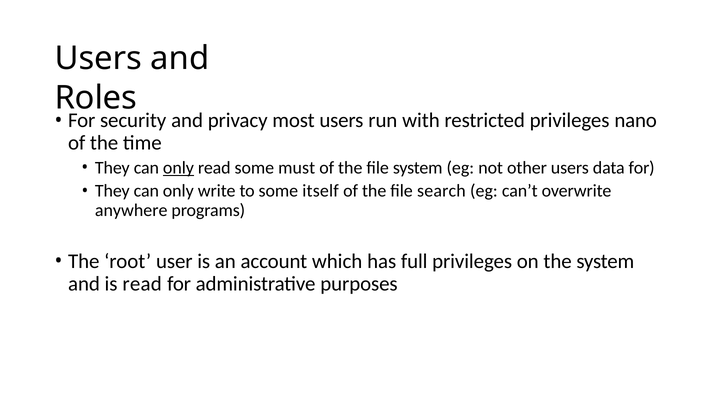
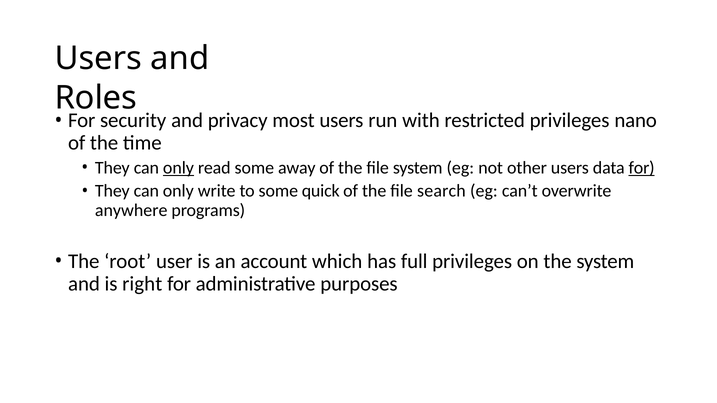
must: must -> away (297, 168)
for underline: none -> present (642, 168)
itself: itself -> quick (321, 191)
is read: read -> right (142, 284)
